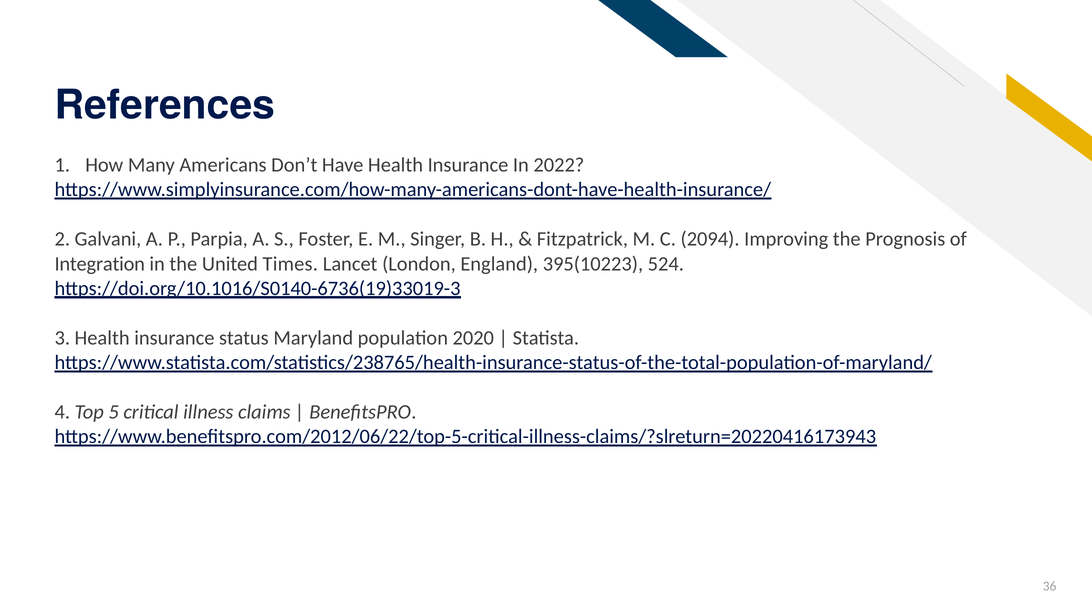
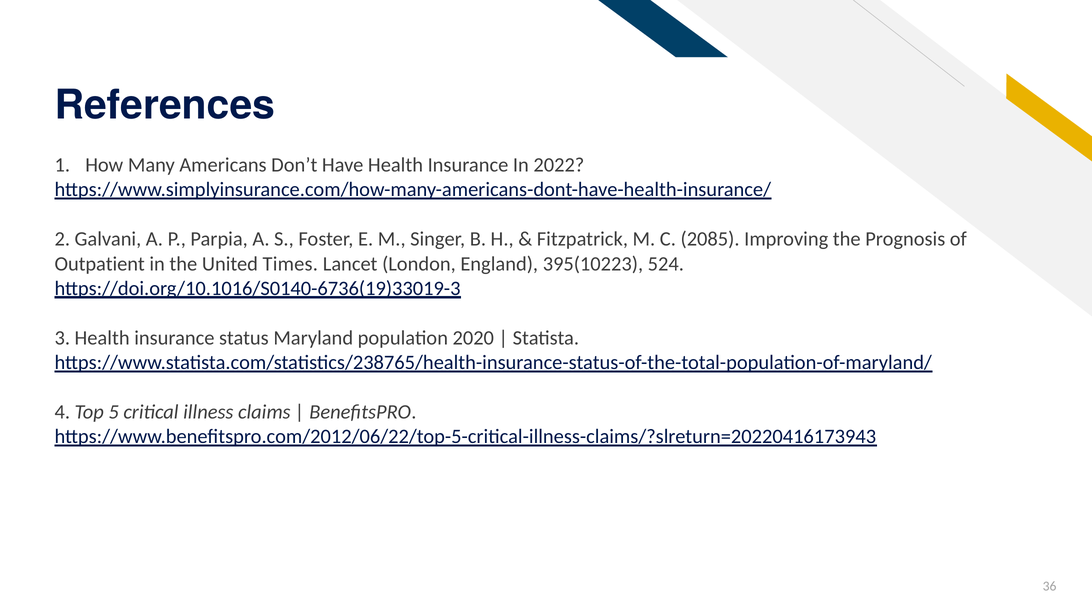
2094: 2094 -> 2085 (710, 239)
Integration: Integration -> Outpatient (100, 264)
